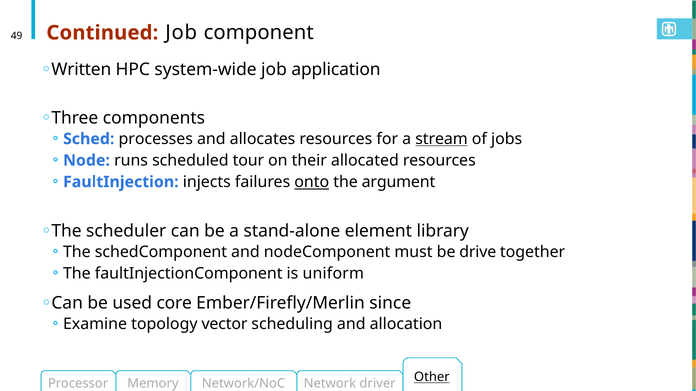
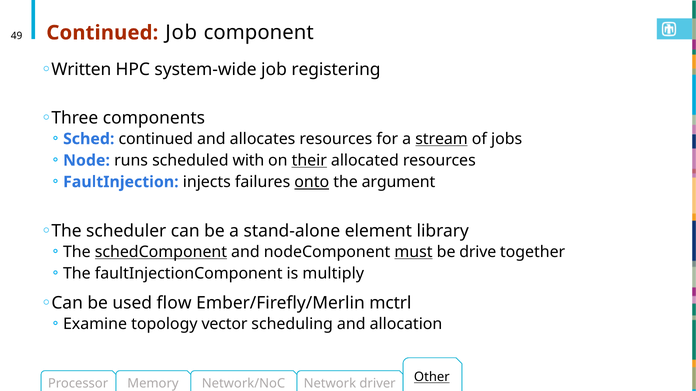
application: application -> registering (336, 70)
Sched processes: processes -> continued (156, 139)
tour: tour -> with (248, 161)
their underline: none -> present (309, 161)
schedComponent underline: none -> present (161, 252)
must underline: none -> present (414, 252)
uniform: uniform -> multiply (333, 274)
core: core -> flow (174, 303)
since: since -> mctrl (390, 303)
